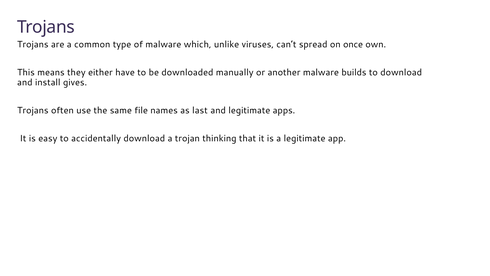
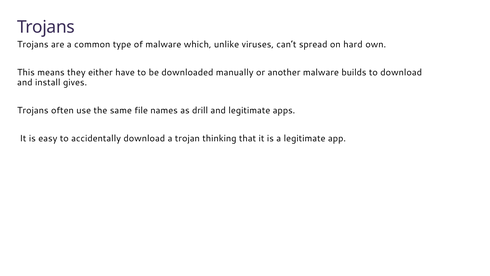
once: once -> hard (353, 44)
last: last -> drill (200, 110)
